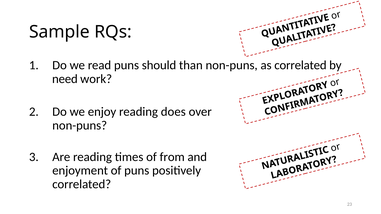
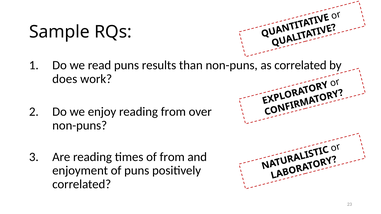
should: should -> results (159, 65)
need: need -> does (65, 79)
reading does: does -> from (173, 112)
